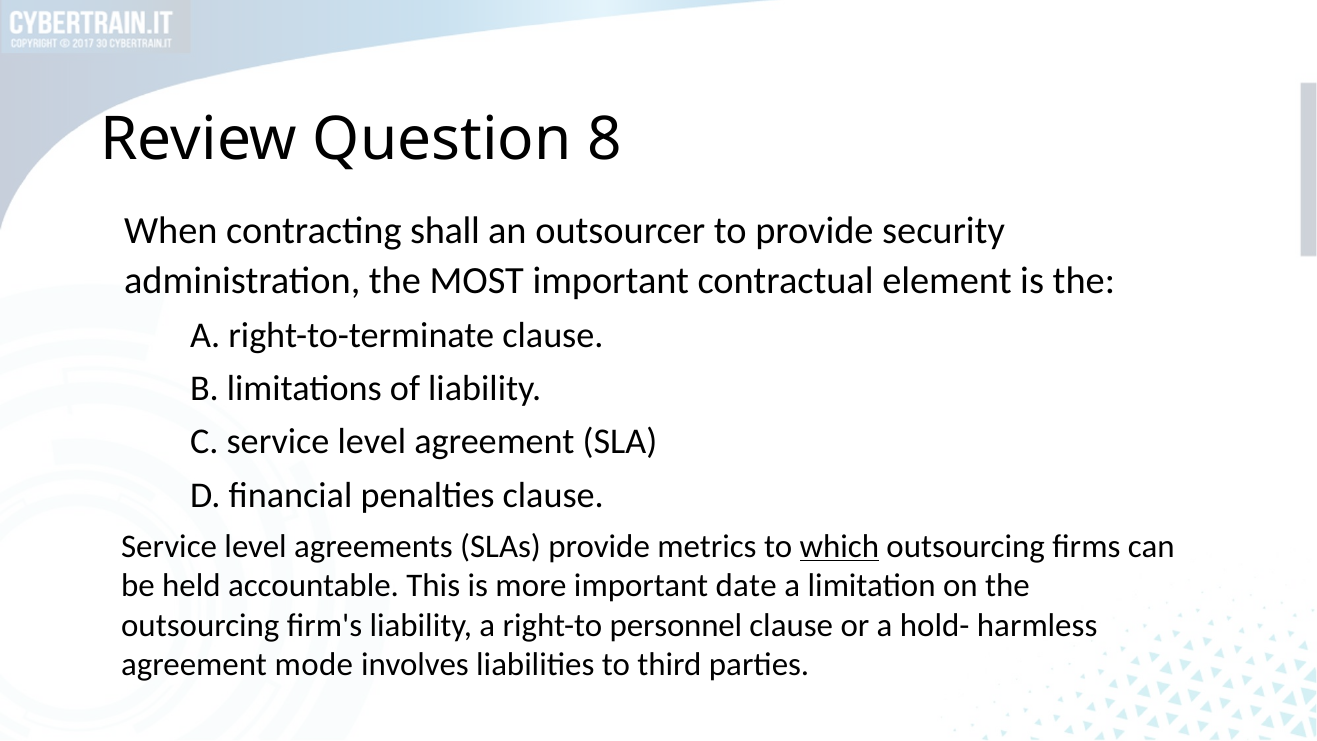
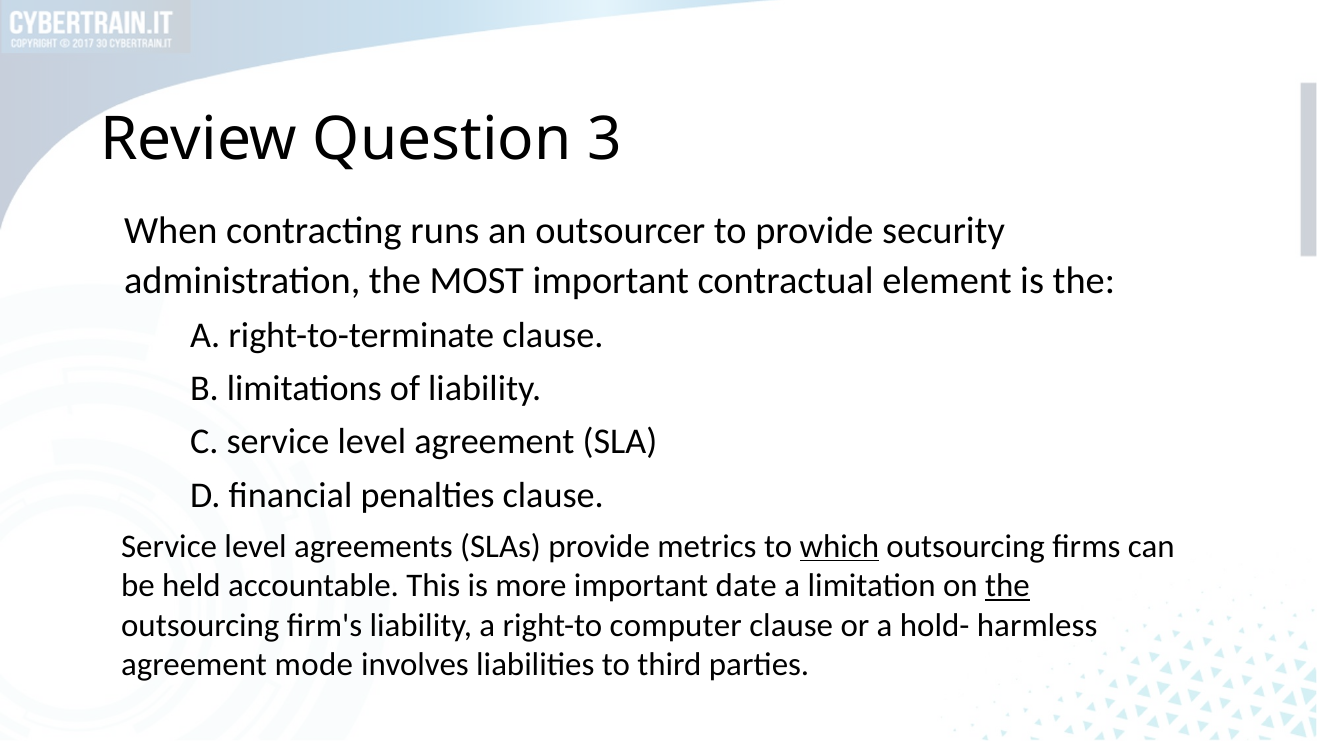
8: 8 -> 3 (604, 140)
shall: shall -> runs (445, 231)
the underline: none -> present (1007, 586)
personnel: personnel -> computer (676, 625)
